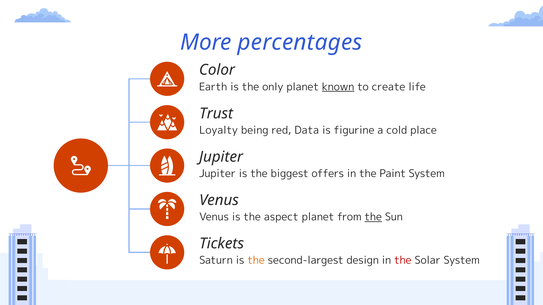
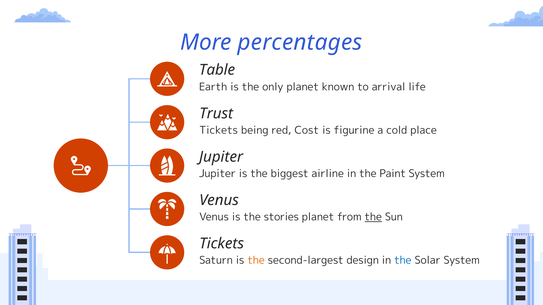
Color: Color -> Table (217, 70)
known underline: present -> none (338, 87)
create: create -> arrival (389, 87)
Loyalty: Loyalty -> Tickets (219, 130)
Data: Data -> Cost (307, 130)
offers: offers -> airline (328, 174)
aspect: aspect -> stories (281, 217)
the colour: red -> blue (403, 261)
